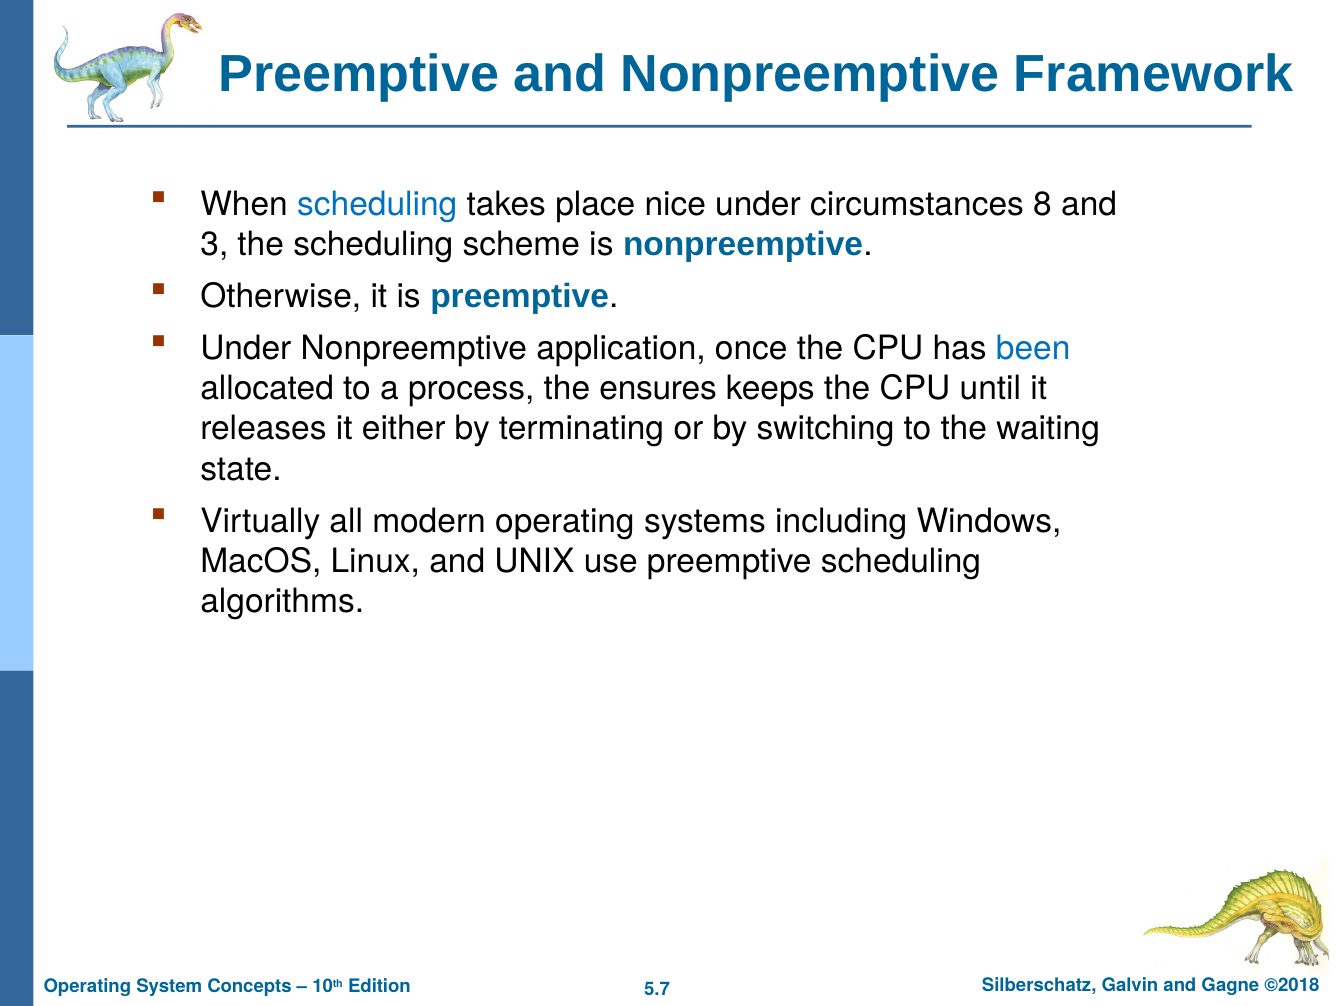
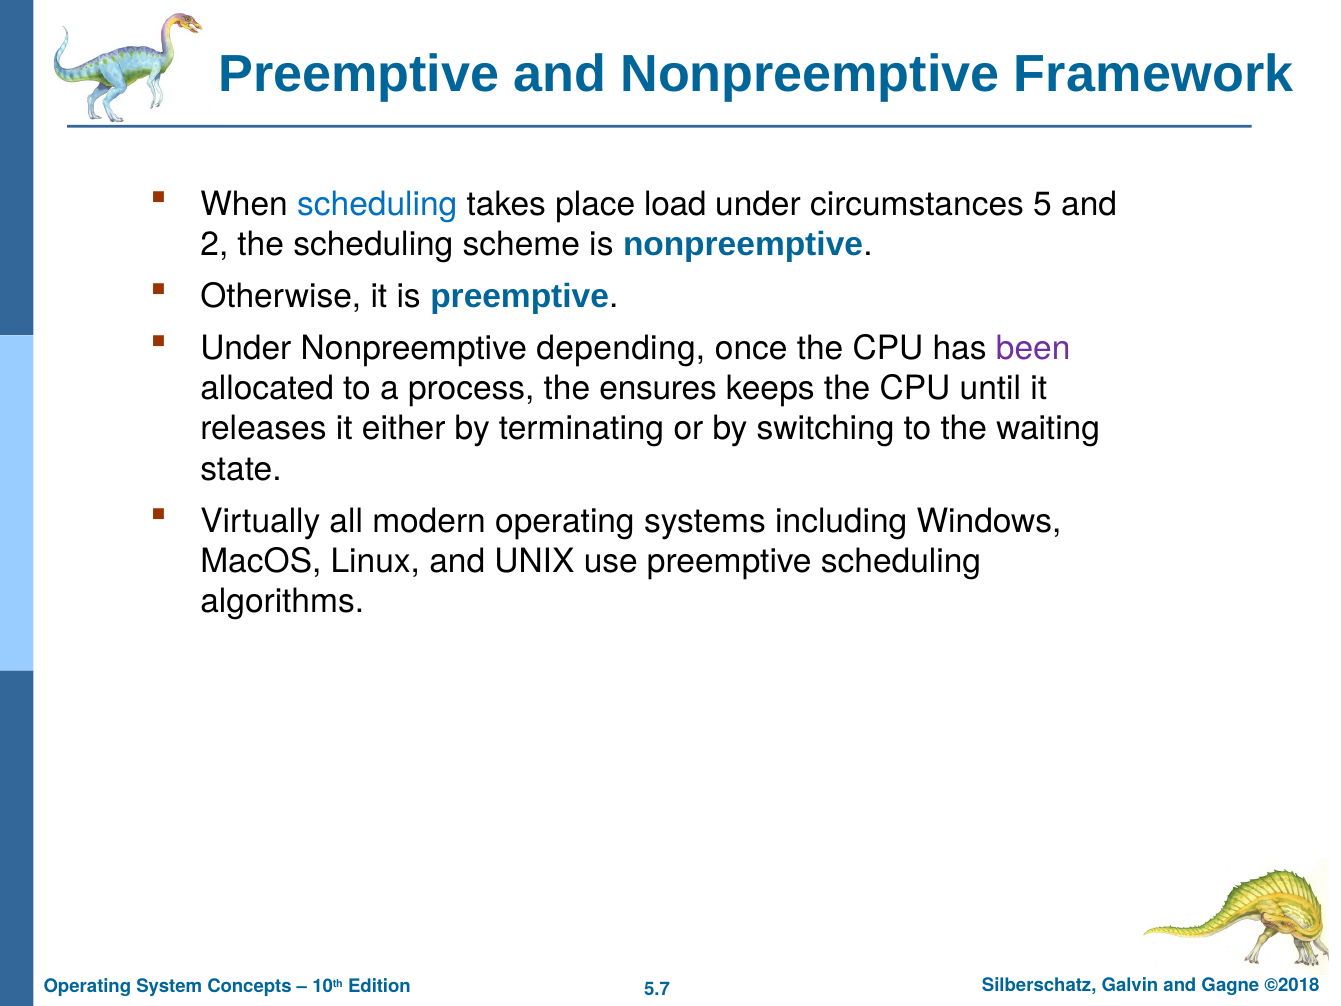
nice: nice -> load (675, 204)
8: 8 -> 5 (1042, 204)
3: 3 -> 2 (214, 244)
application: application -> depending (621, 348)
been colour: blue -> purple (1033, 348)
